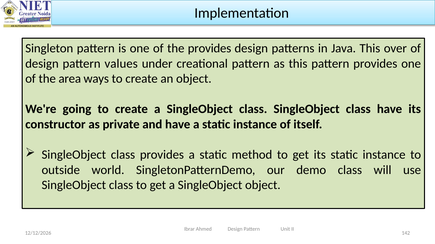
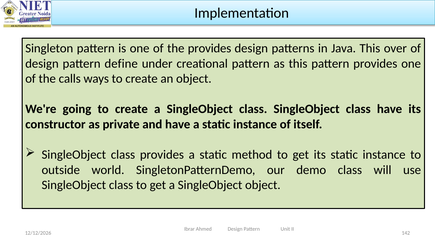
values: values -> define (121, 64)
area: area -> calls (70, 79)
